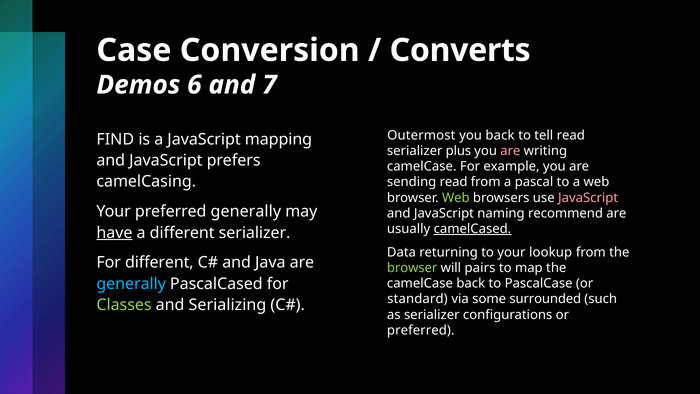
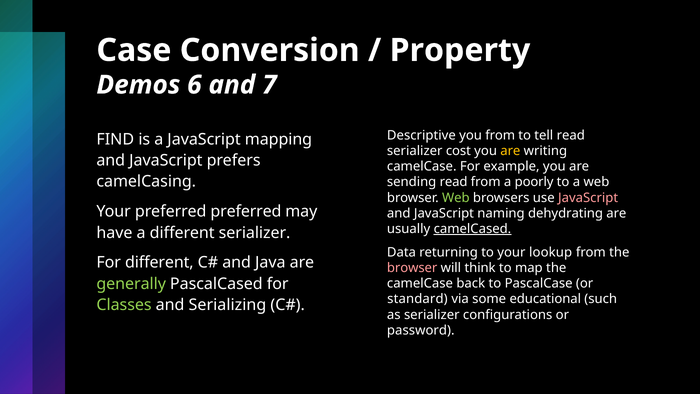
Converts: Converts -> Property (460, 50)
Outermost: Outermost -> Descriptive (421, 135)
you back: back -> from (500, 135)
plus: plus -> cost (458, 151)
are colour: pink -> yellow (510, 151)
pascal: pascal -> poorly (534, 182)
preferred generally: generally -> preferred (246, 211)
recommend: recommend -> dehydrating (566, 213)
have underline: present -> none (114, 233)
browser colour: light green -> pink (412, 268)
pairs: pairs -> think (480, 268)
generally colour: light blue -> light green (131, 284)
surrounded: surrounded -> educational (545, 299)
preferred: preferred -> password (421, 330)
